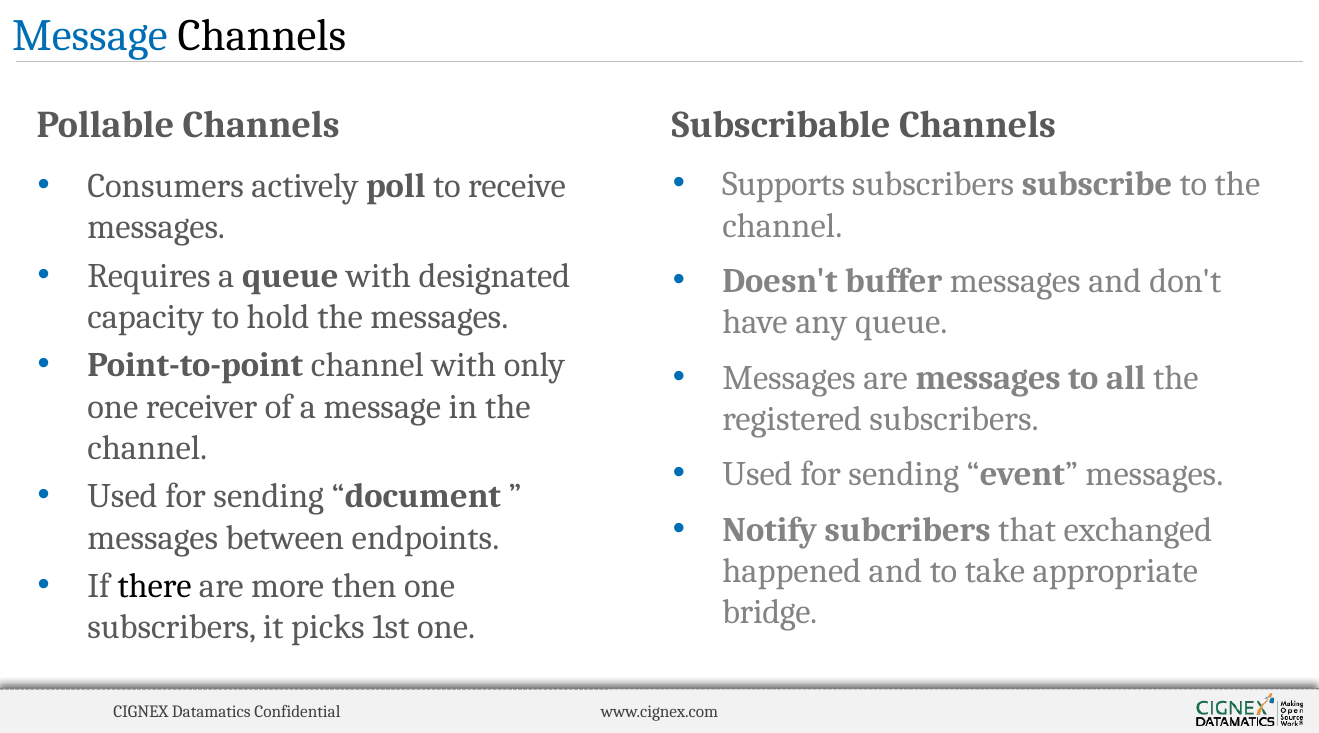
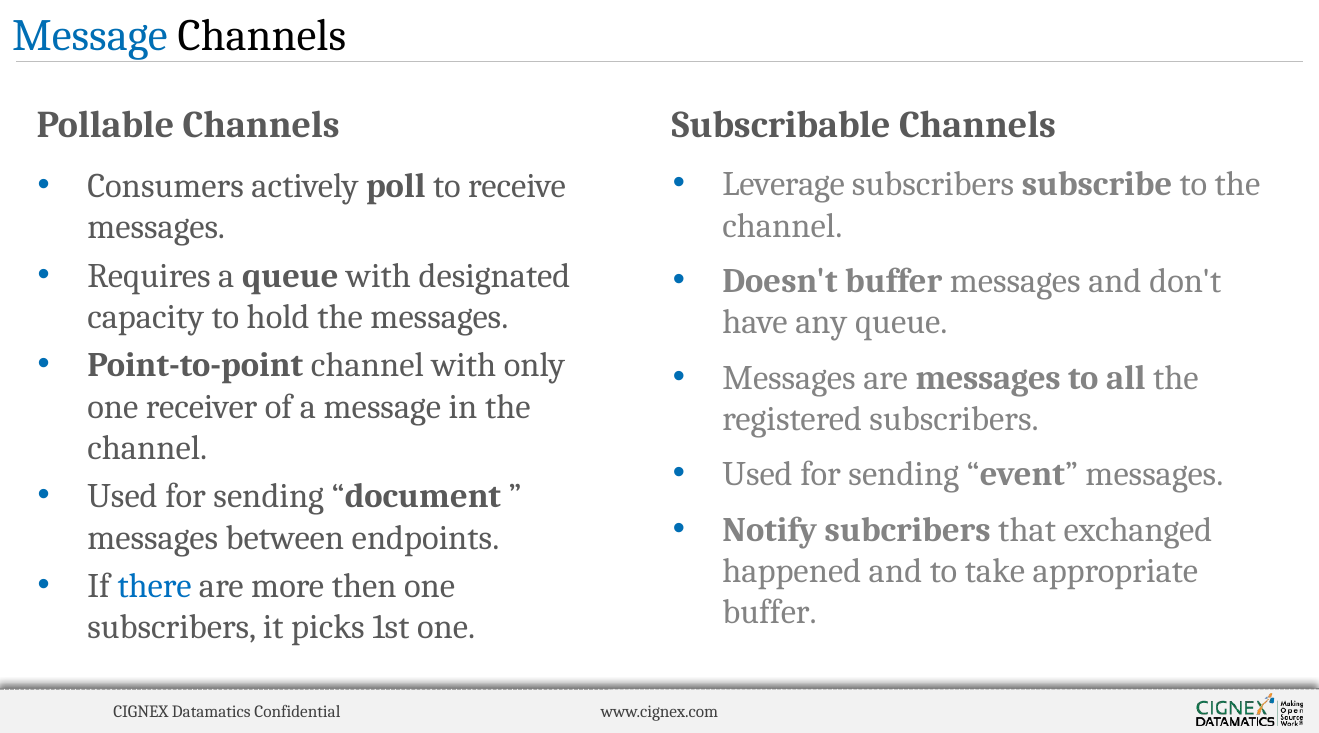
Supports: Supports -> Leverage (784, 184)
there colour: black -> blue (155, 586)
bridge: bridge -> buffer (770, 612)
